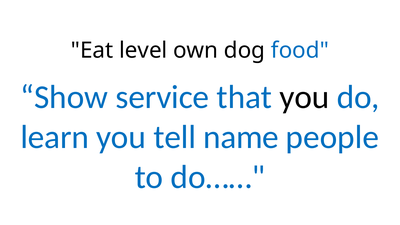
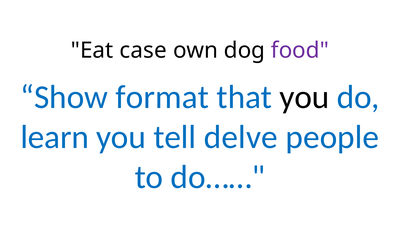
level: level -> case (143, 50)
food colour: blue -> purple (300, 50)
service: service -> format (162, 97)
name: name -> delve (241, 137)
